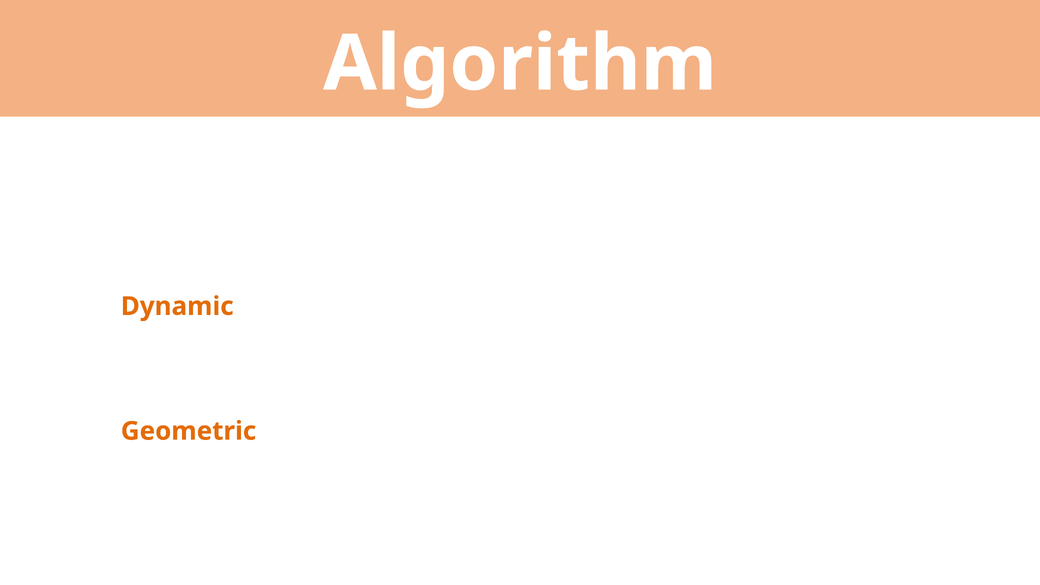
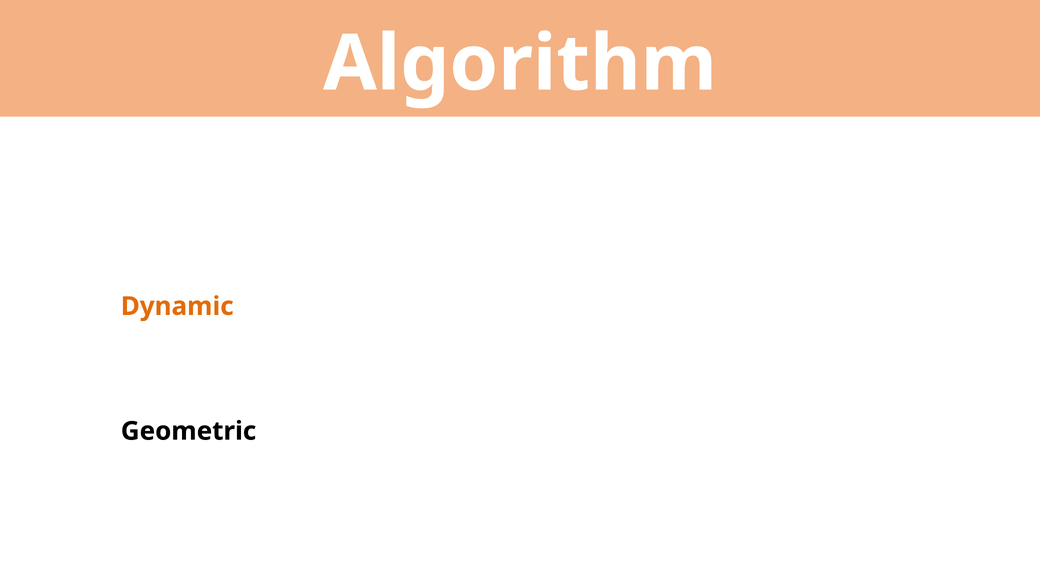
Geometric colour: orange -> black (189, 431)
